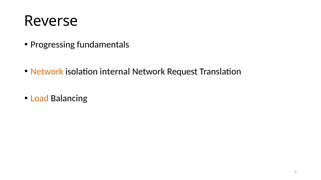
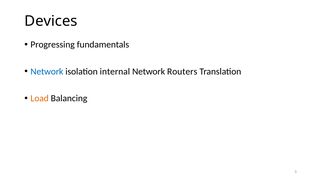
Reverse: Reverse -> Devices (51, 21)
Network colour: orange -> blue (47, 72)
Request: Request -> Routers (182, 72)
